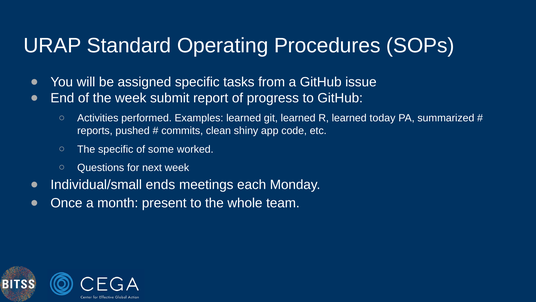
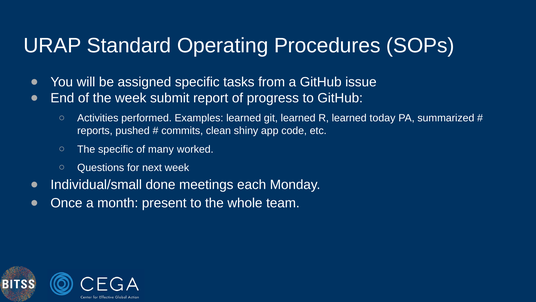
some: some -> many (161, 149)
ends: ends -> done (161, 184)
